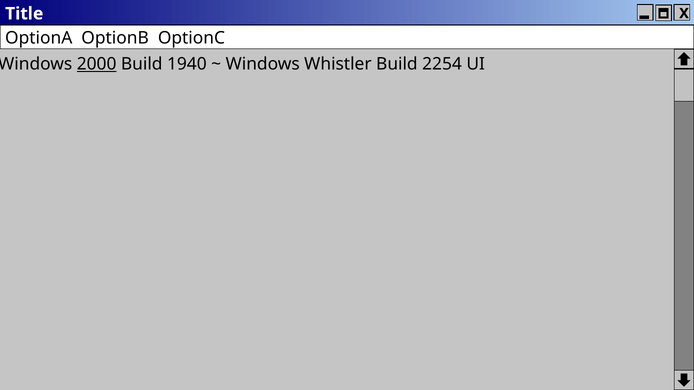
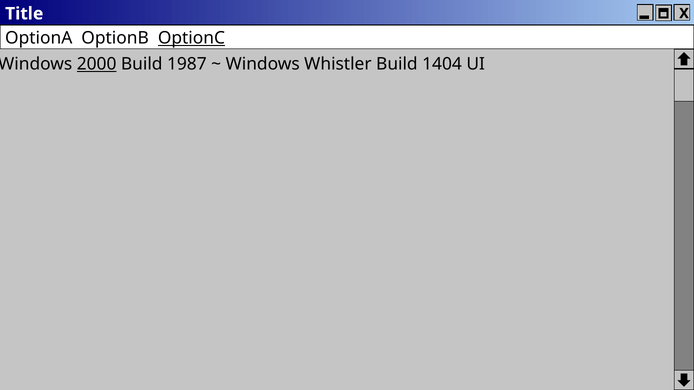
OptionC underline: none -> present (191, 38)
1940: 1940 -> 1987 (187, 64)
2254: 2254 -> 1404 (442, 64)
